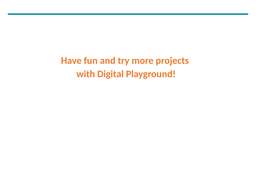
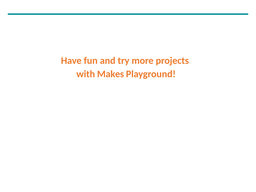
Digital: Digital -> Makes (111, 74)
